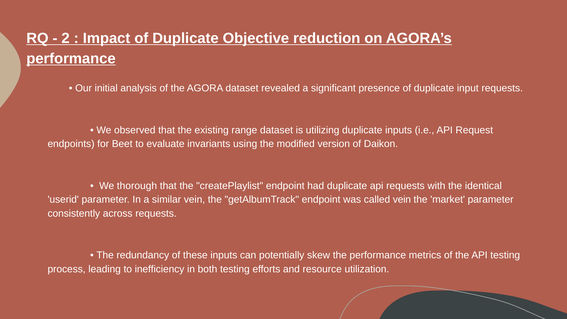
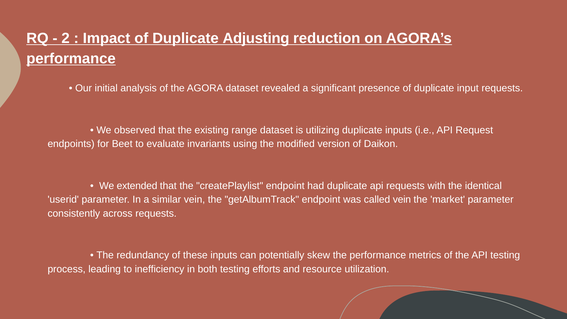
Objective: Objective -> Adjusting (256, 38)
thorough: thorough -> extended (137, 186)
